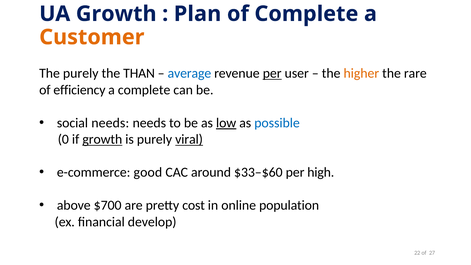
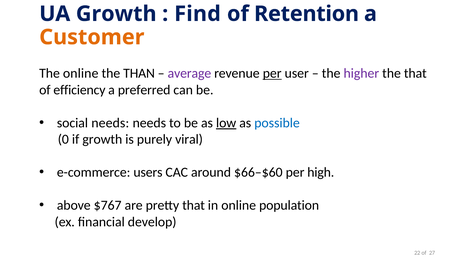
Plan: Plan -> Find (198, 14)
of Complete: Complete -> Retention (307, 14)
The purely: purely -> online (81, 73)
average colour: blue -> purple (189, 73)
higher colour: orange -> purple (361, 73)
the rare: rare -> that (415, 73)
a complete: complete -> preferred (144, 90)
growth underline: present -> none (102, 139)
viral underline: present -> none (189, 139)
good: good -> users (148, 172)
$33–$60: $33–$60 -> $66–$60 (258, 172)
$700: $700 -> $767 (108, 205)
pretty cost: cost -> that (194, 205)
